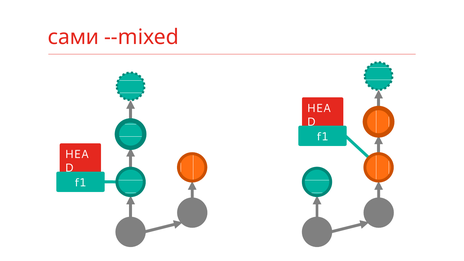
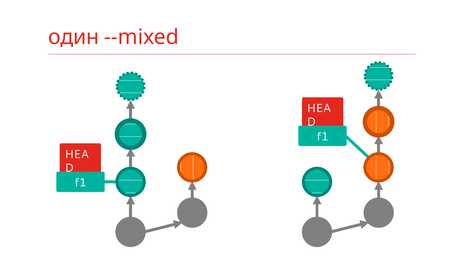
сами: сами -> один (74, 37)
